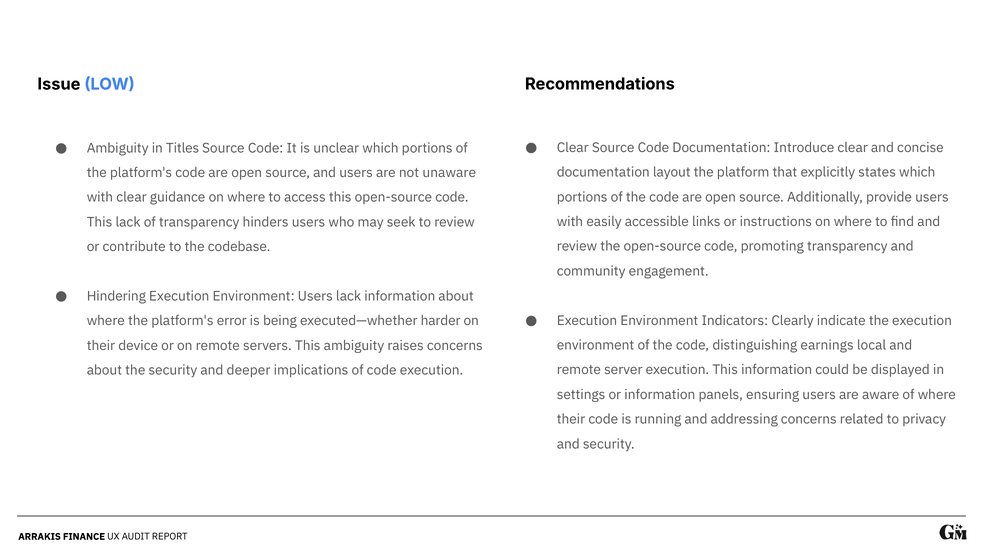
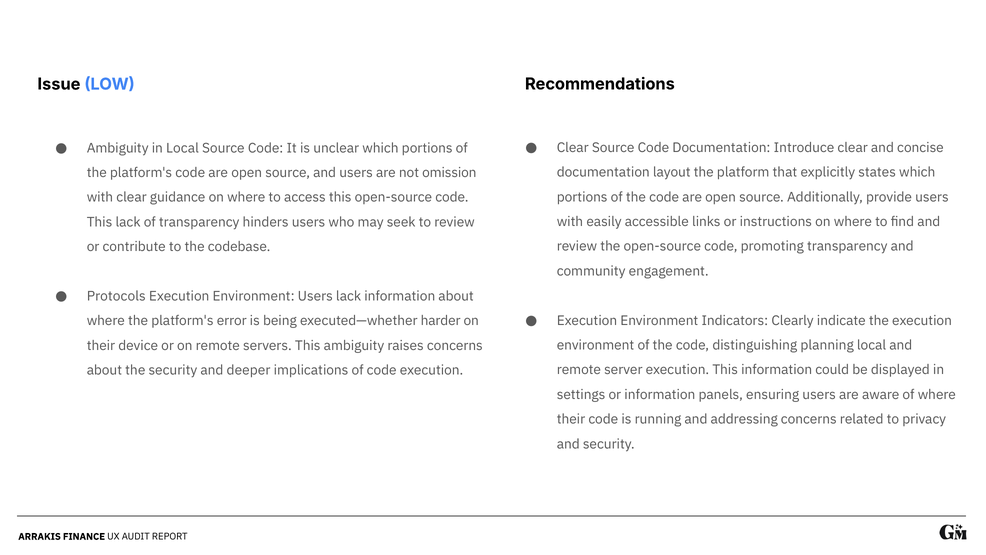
in Titles: Titles -> Local (183, 148)
unaware: unaware -> omission (449, 173)
Hindering: Hindering -> Protocols (116, 296)
earnings: earnings -> planning (827, 345)
